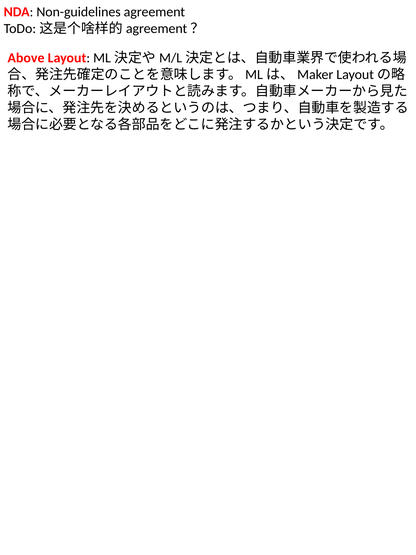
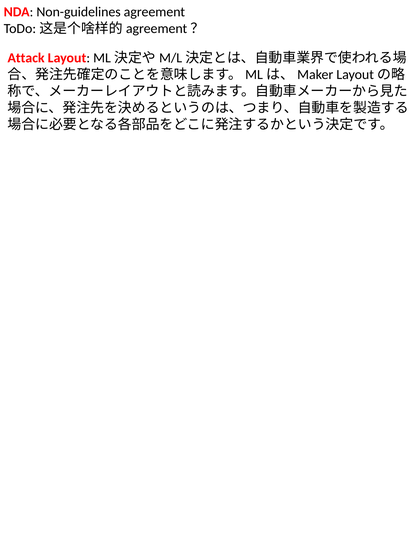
Above: Above -> Attack (26, 58)
